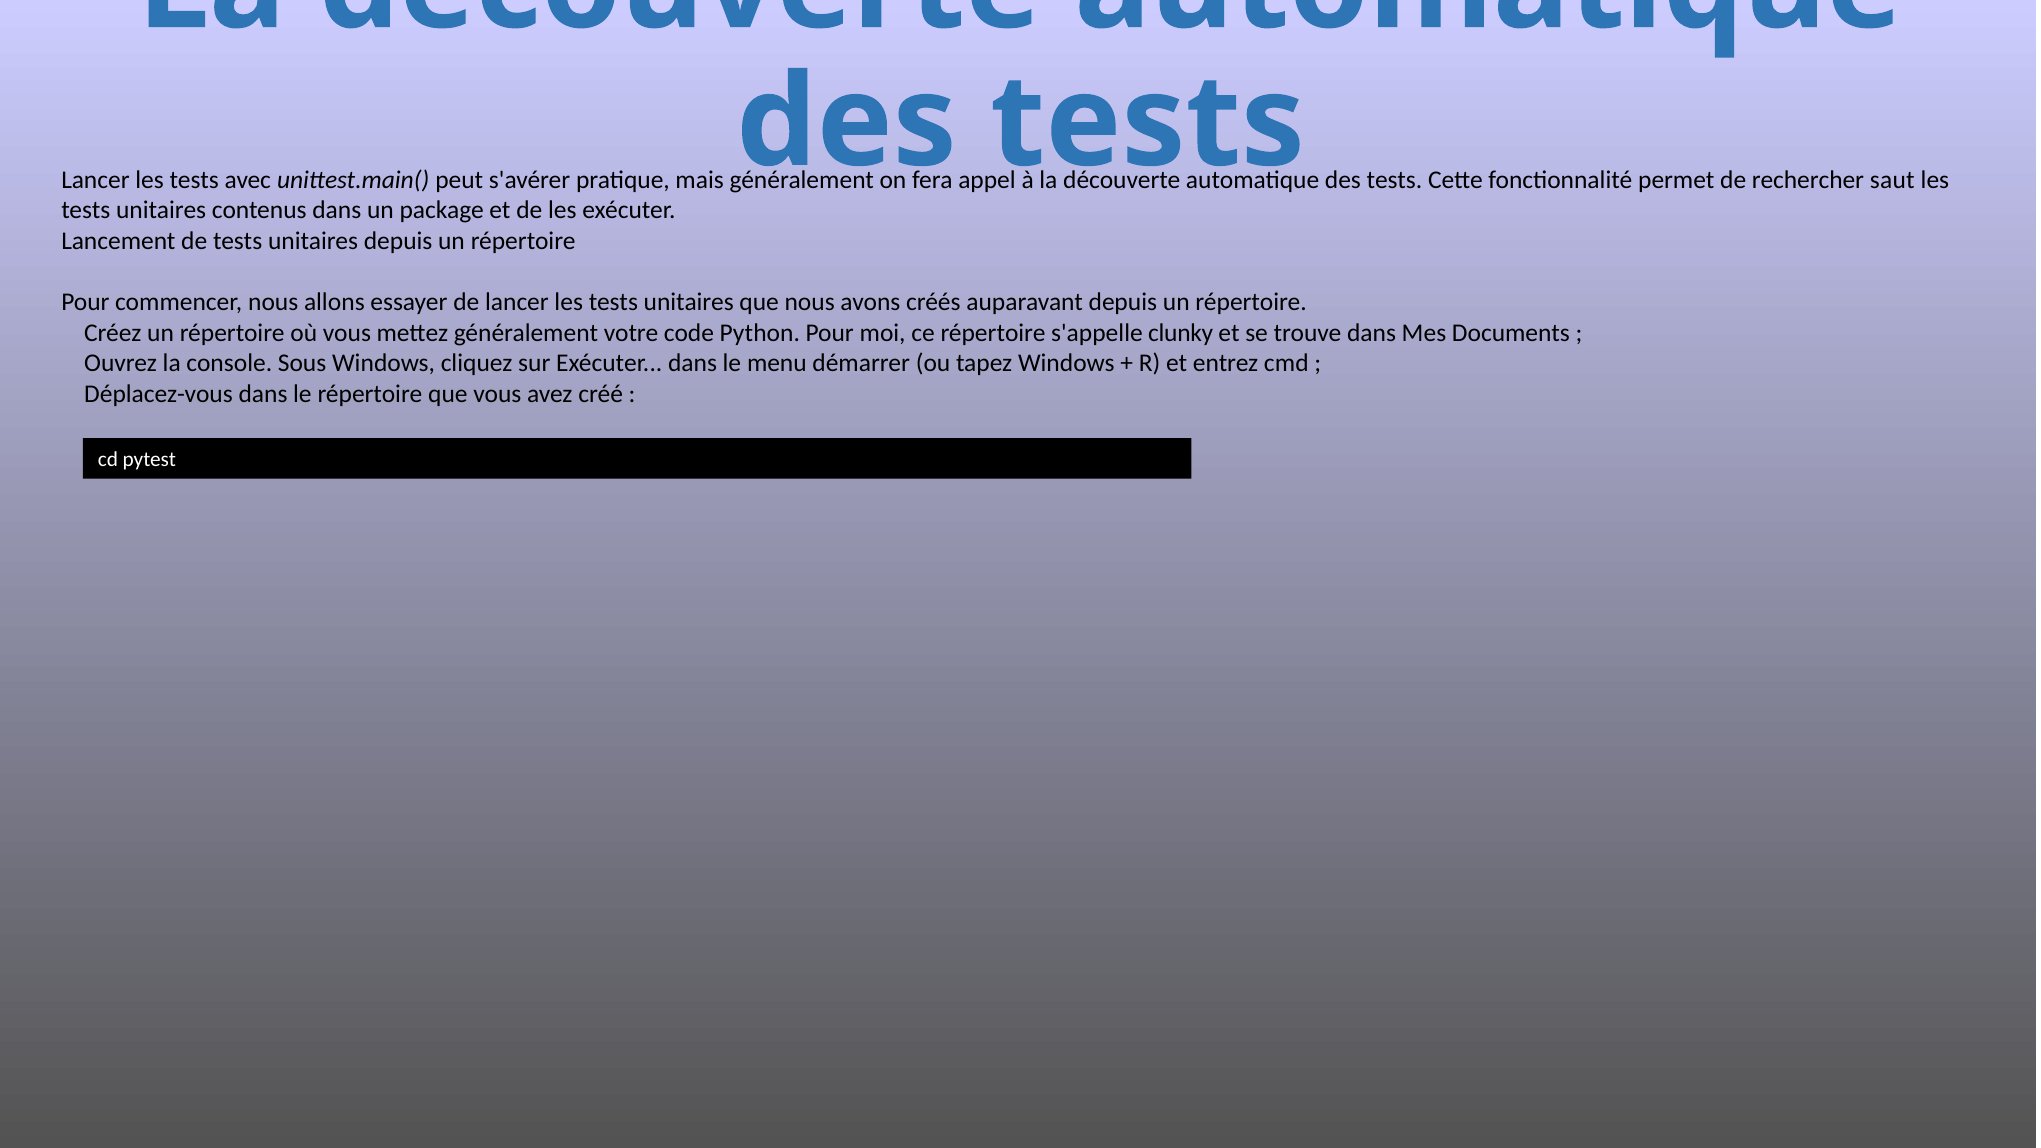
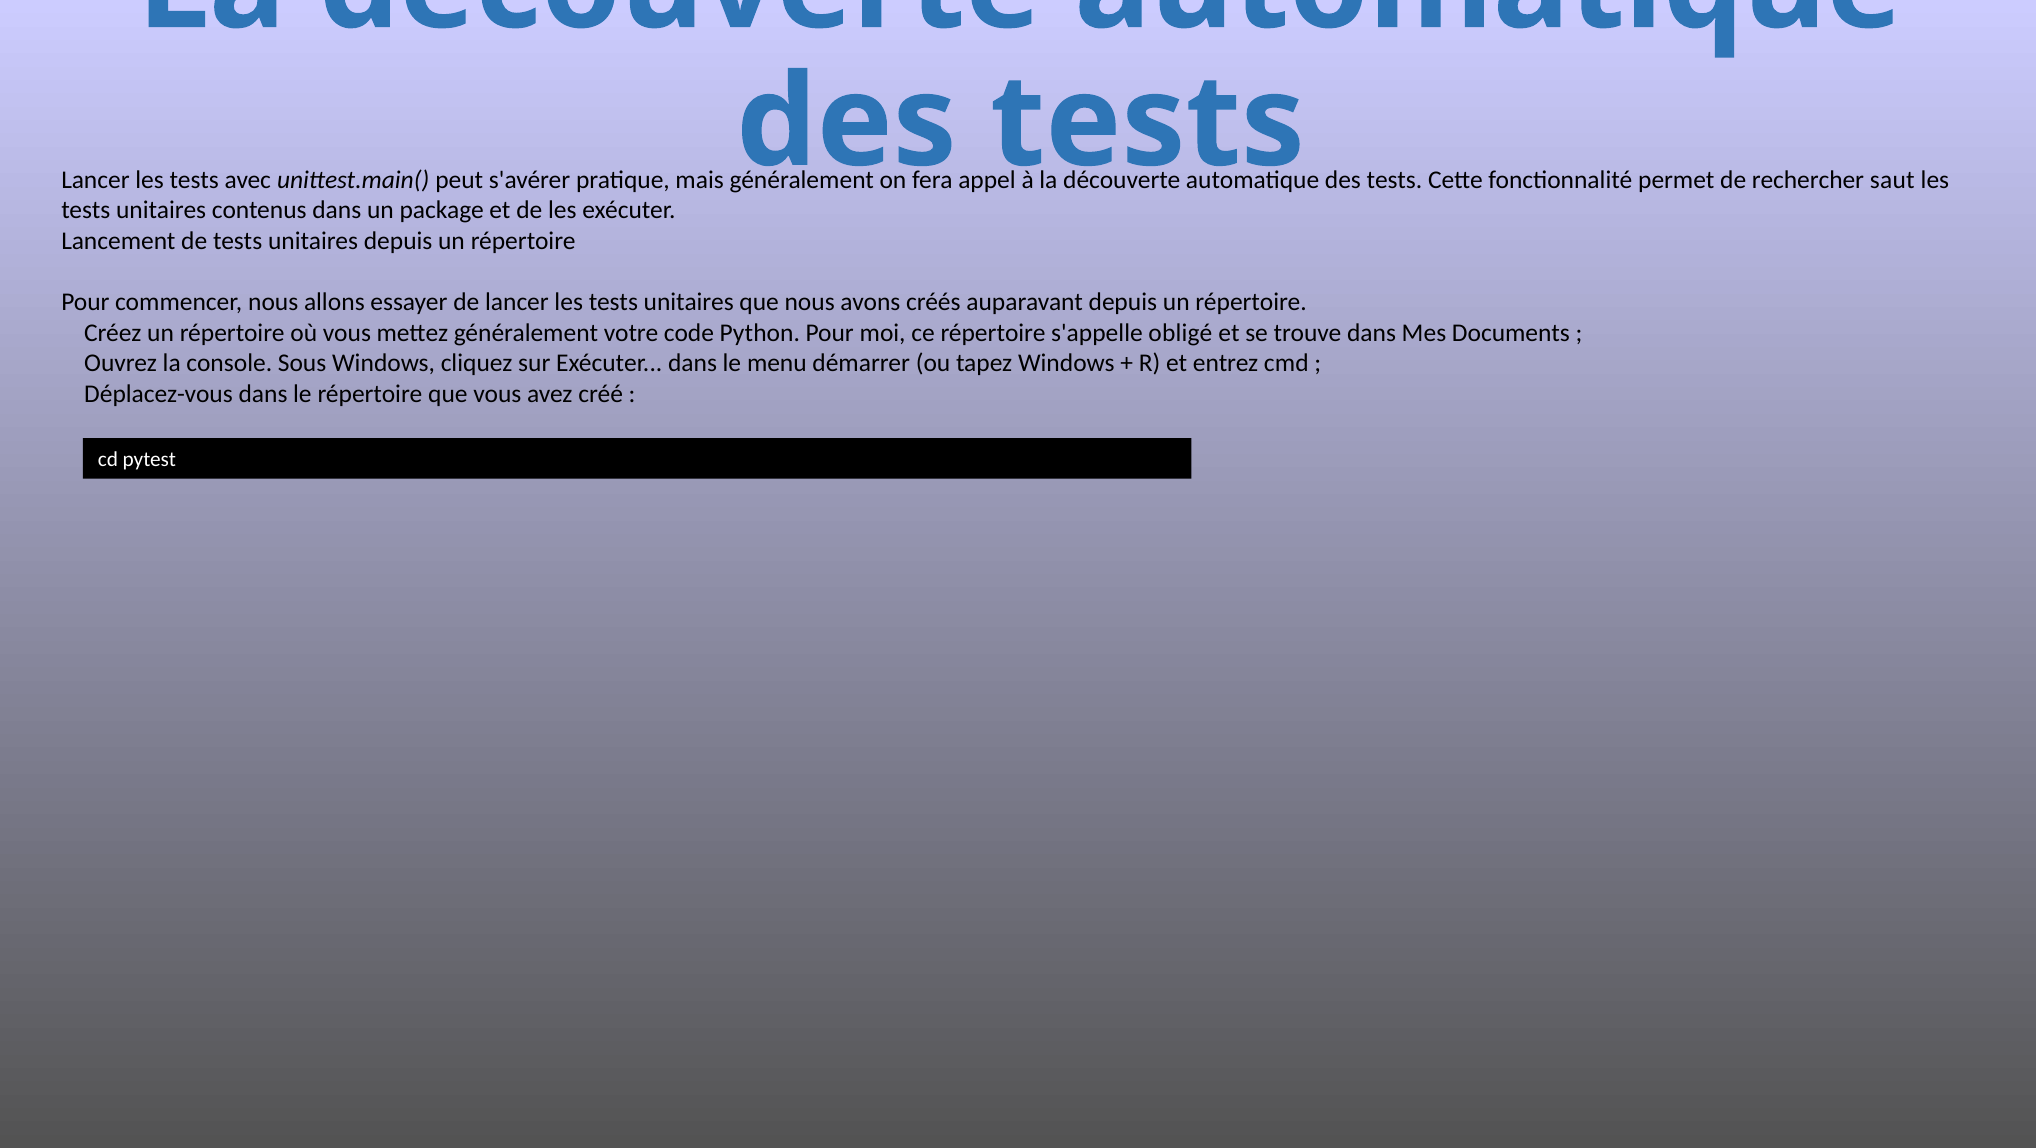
clunky: clunky -> obligé (1180, 333)
